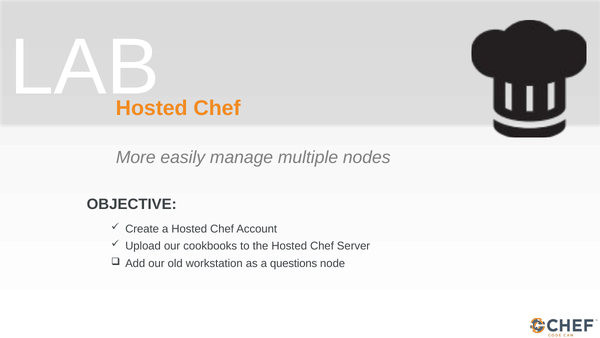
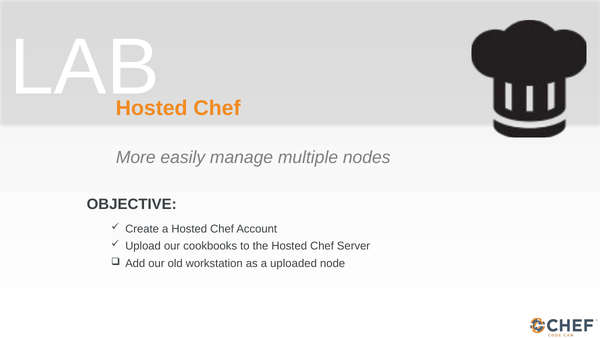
questions: questions -> uploaded (294, 263)
